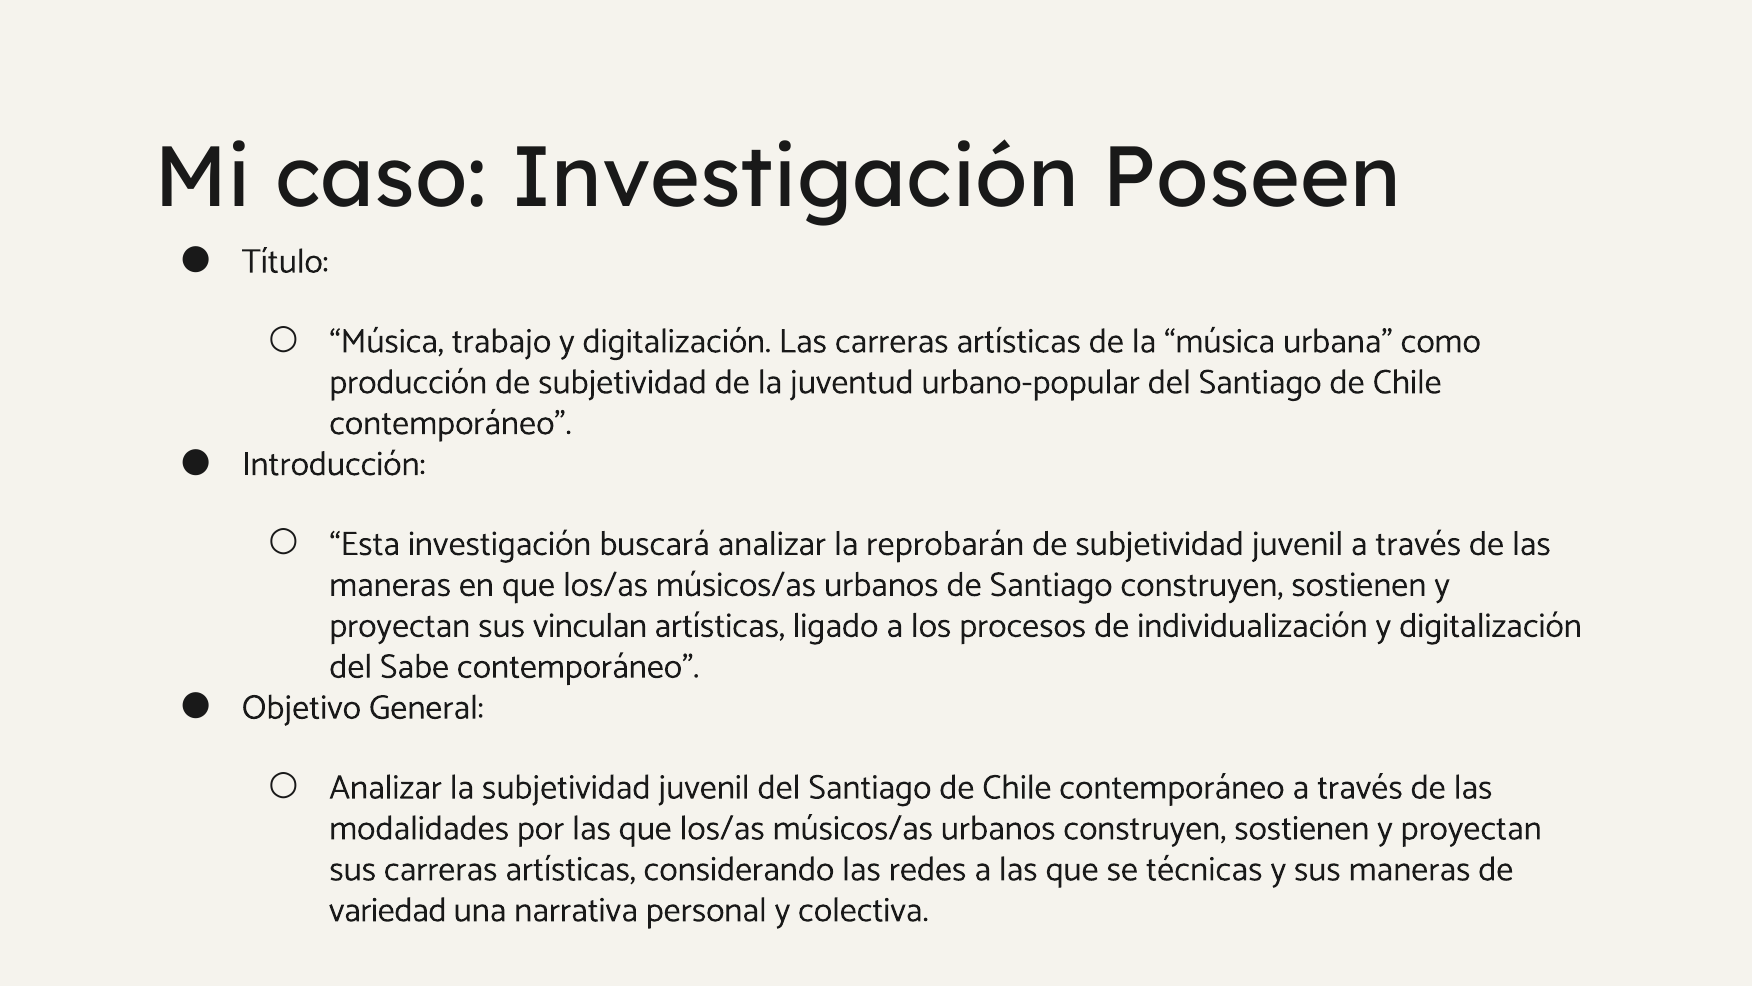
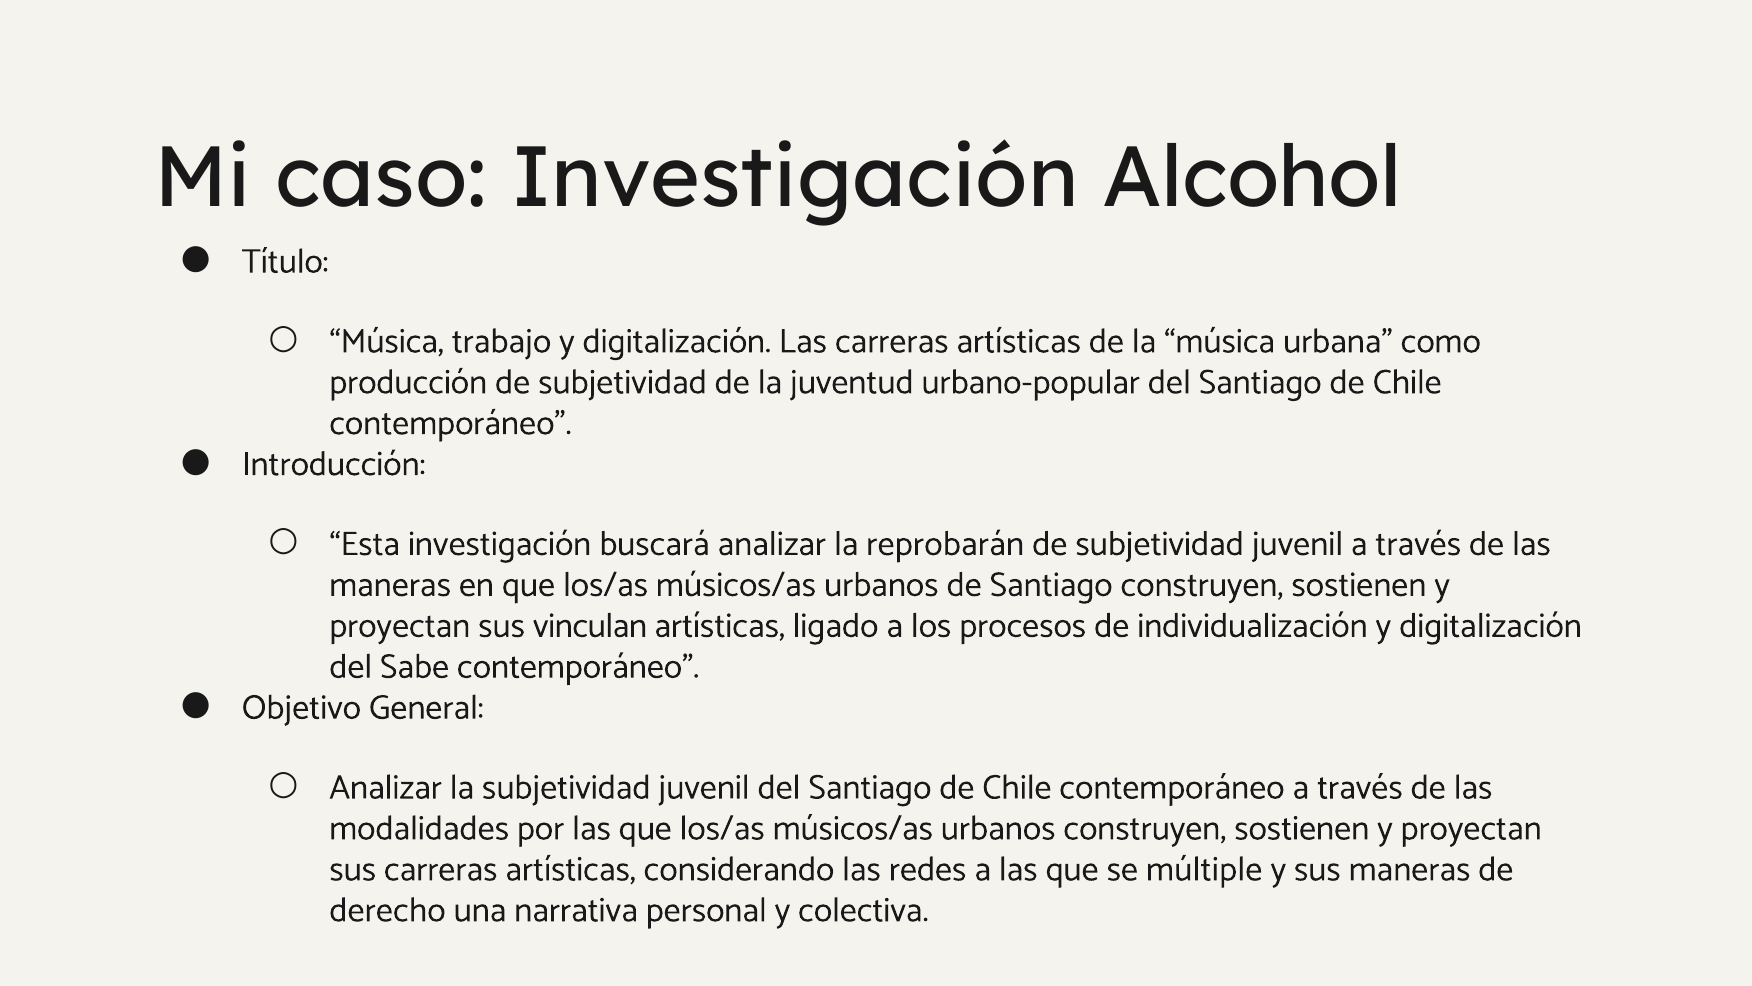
Poseen: Poseen -> Alcohol (1252, 178)
técnicas: técnicas -> múltiple (1204, 869)
variedad: variedad -> derecho (387, 910)
